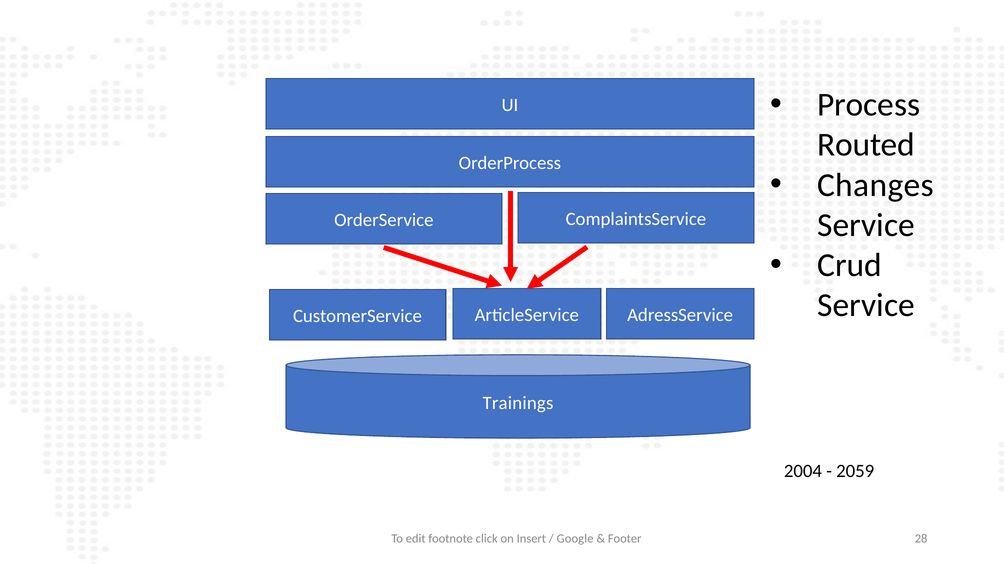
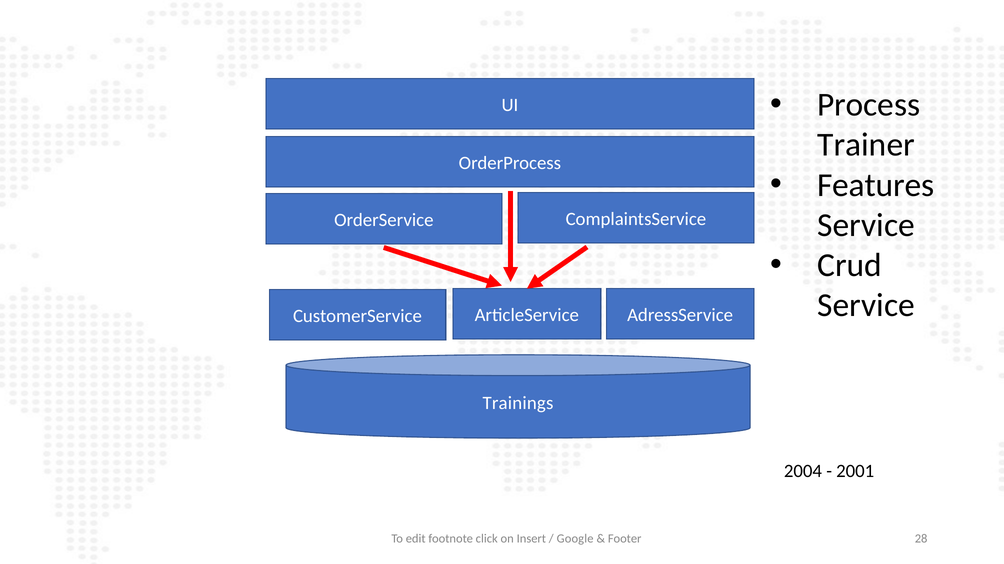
Routed: Routed -> Trainer (866, 145)
Changes: Changes -> Features (876, 185)
2059: 2059 -> 2001 (855, 472)
